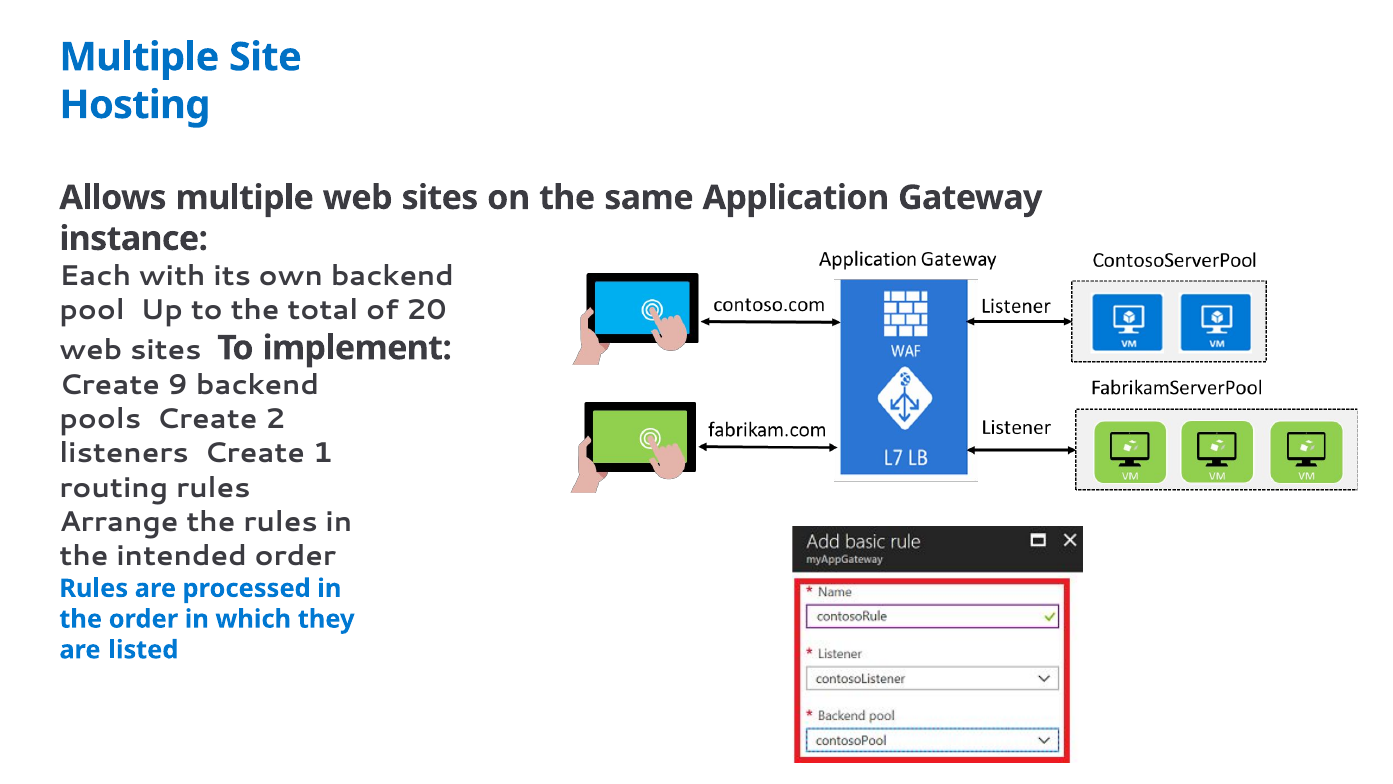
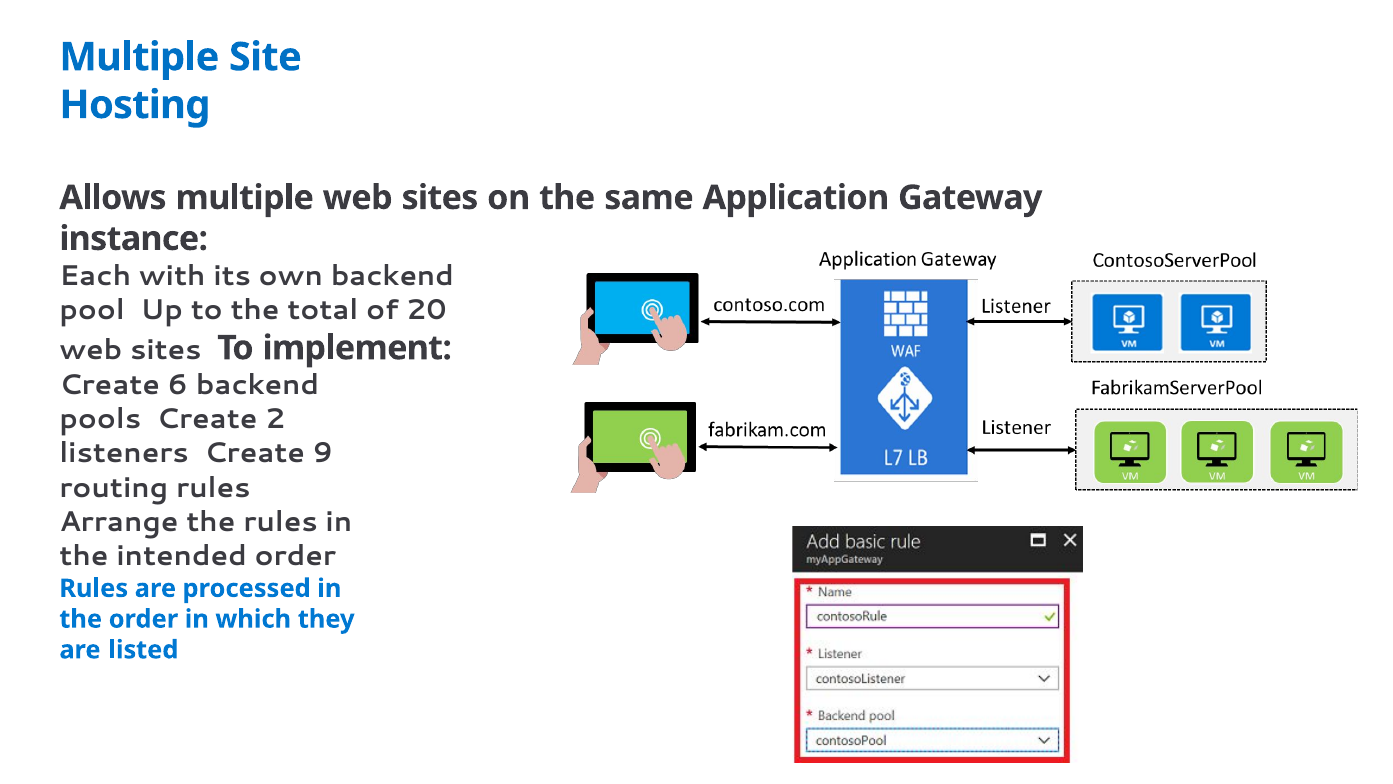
9: 9 -> 6 (178, 385)
1: 1 -> 9 (323, 454)
